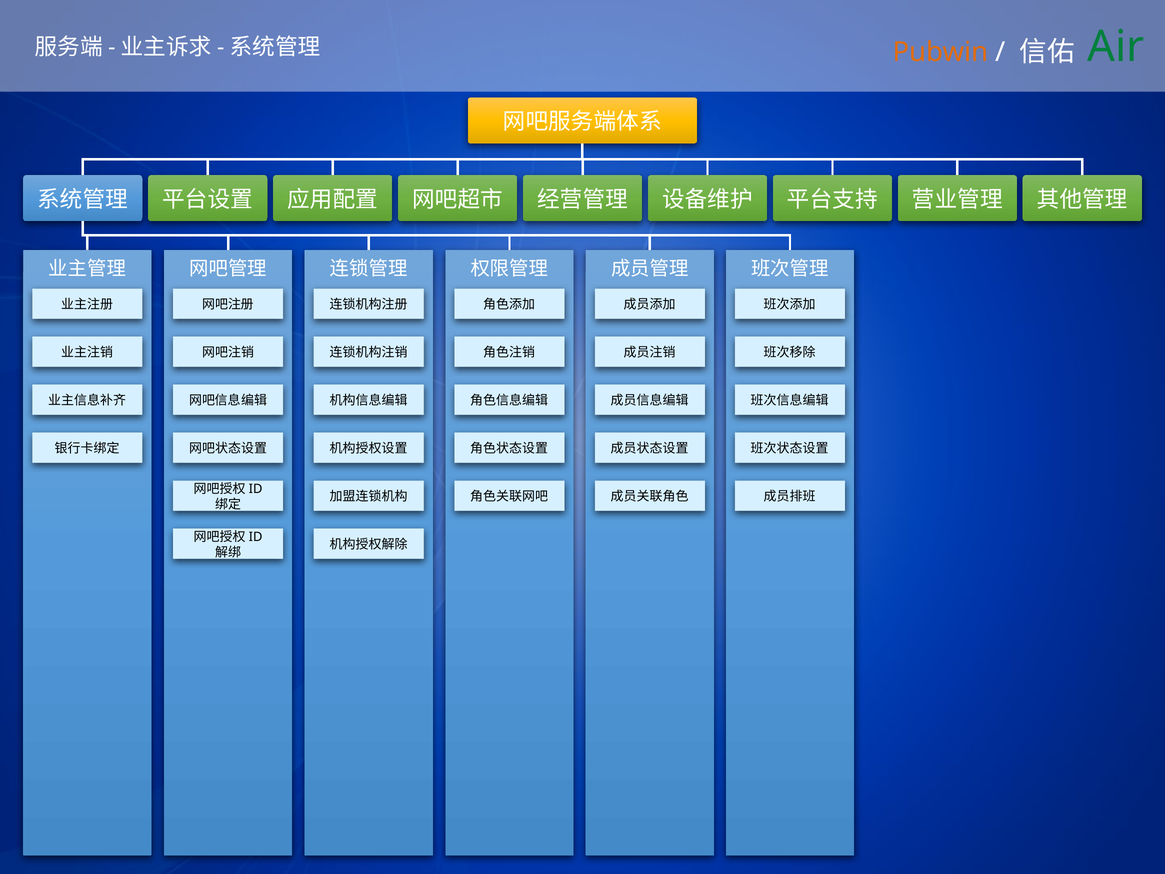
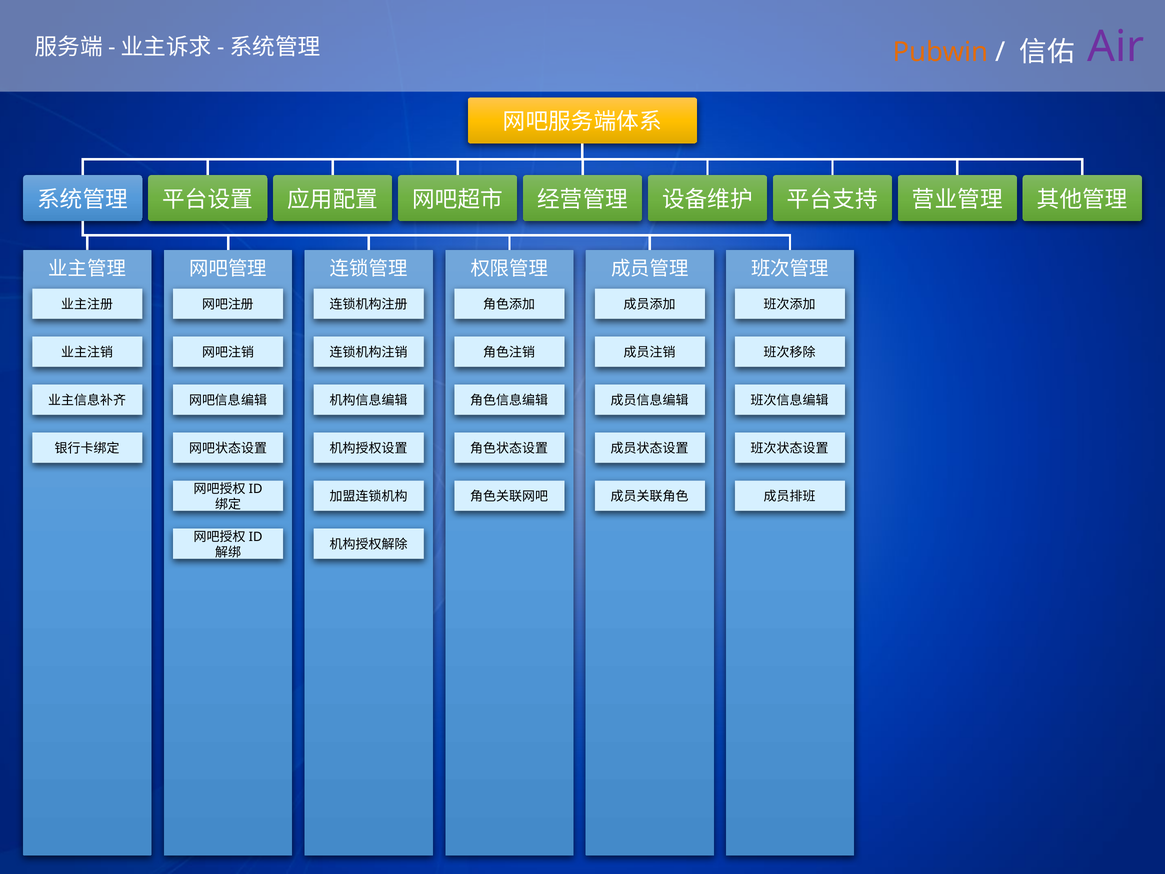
Air colour: green -> purple (1116, 47)
